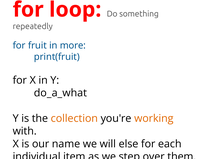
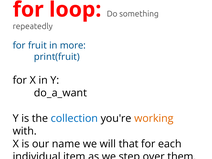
do_a_what: do_a_what -> do_a_want (60, 93)
collection colour: orange -> blue (74, 118)
else: else -> that (129, 144)
